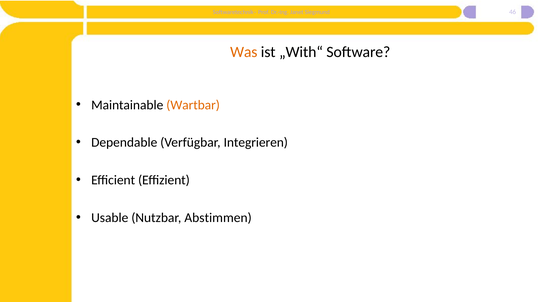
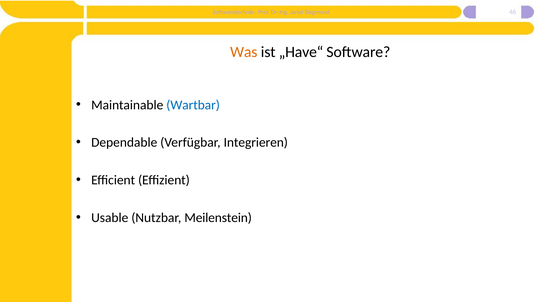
„With“: „With“ -> „Have“ (301, 52)
Wartbar colour: orange -> blue (193, 105)
Abstimmen: Abstimmen -> Meilenstein (218, 218)
